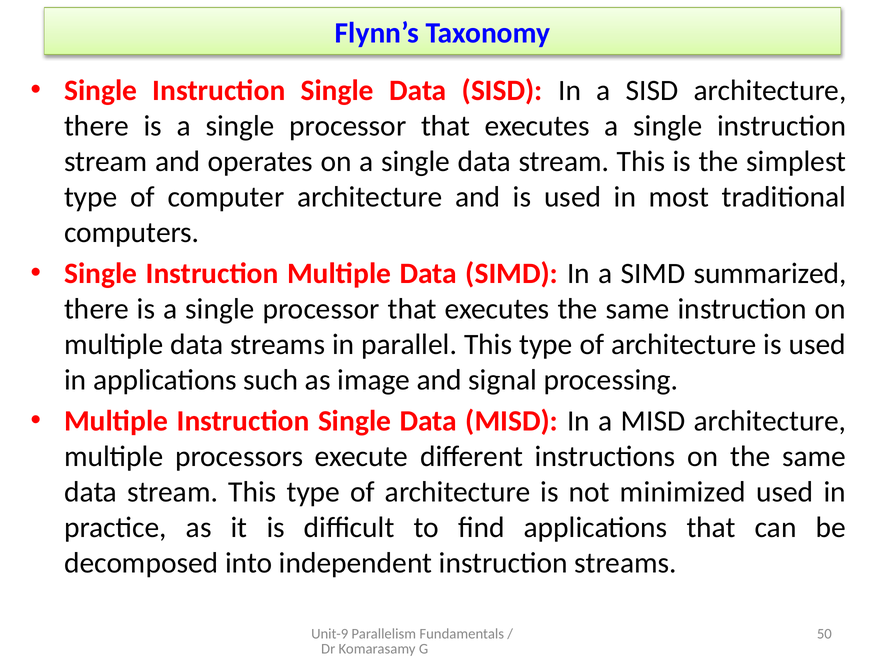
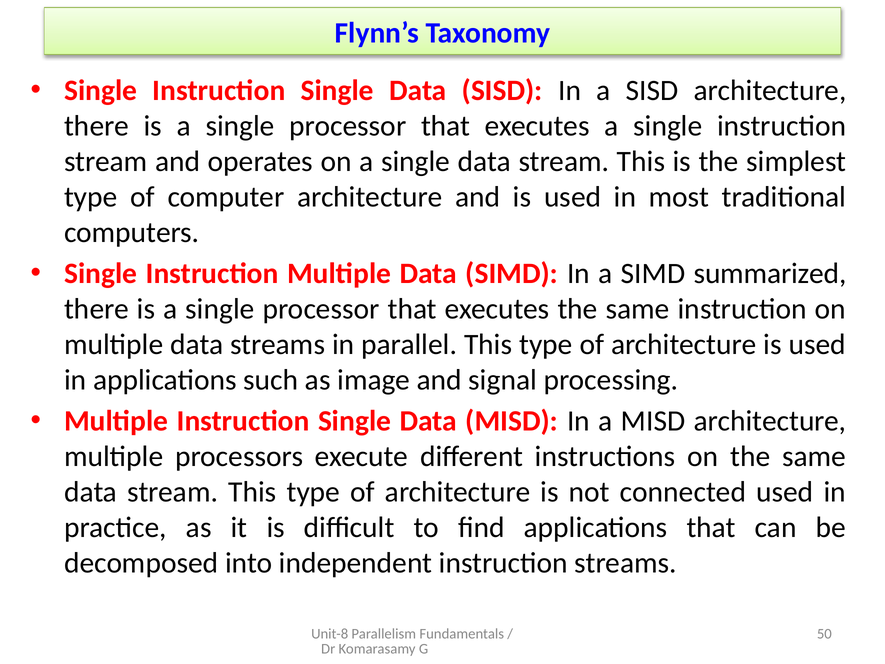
minimized: minimized -> connected (683, 492)
Unit-9: Unit-9 -> Unit-8 (330, 634)
